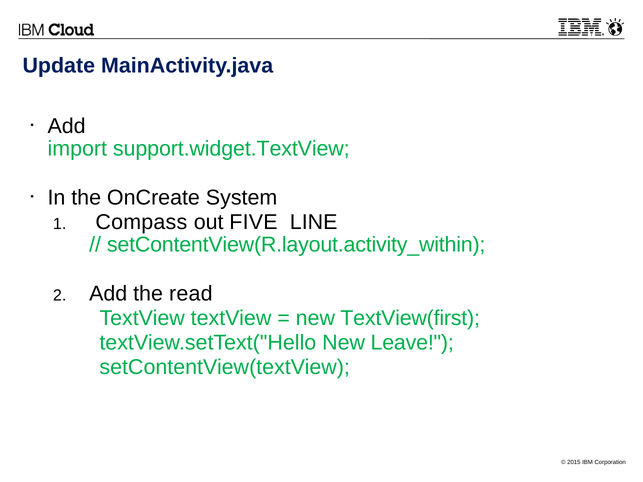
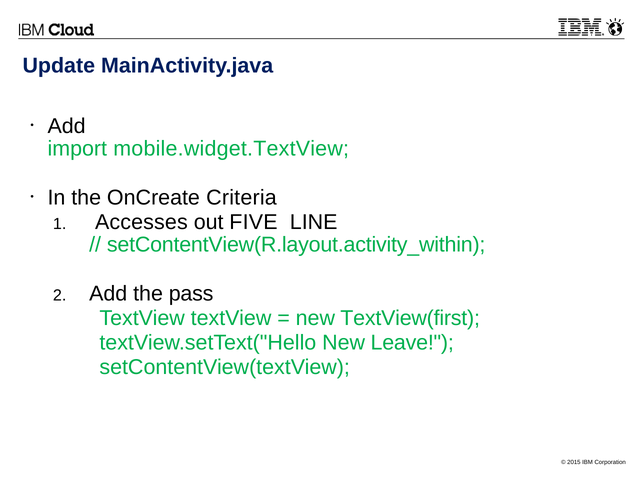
support.widget.TextView: support.widget.TextView -> mobile.widget.TextView (231, 149)
System: System -> Criteria (242, 198)
Compass: Compass -> Accesses (141, 222)
read: read -> pass (191, 294)
